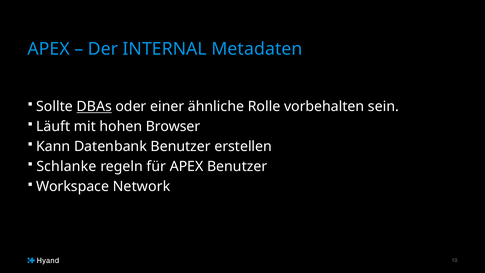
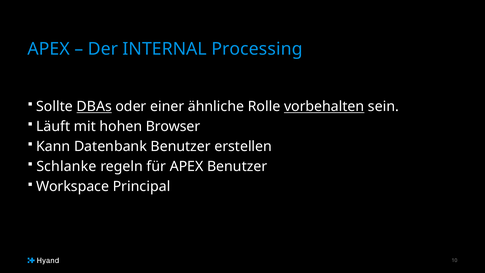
Metadaten: Metadaten -> Processing (257, 49)
vorbehalten underline: none -> present (324, 106)
Network: Network -> Principal (142, 187)
